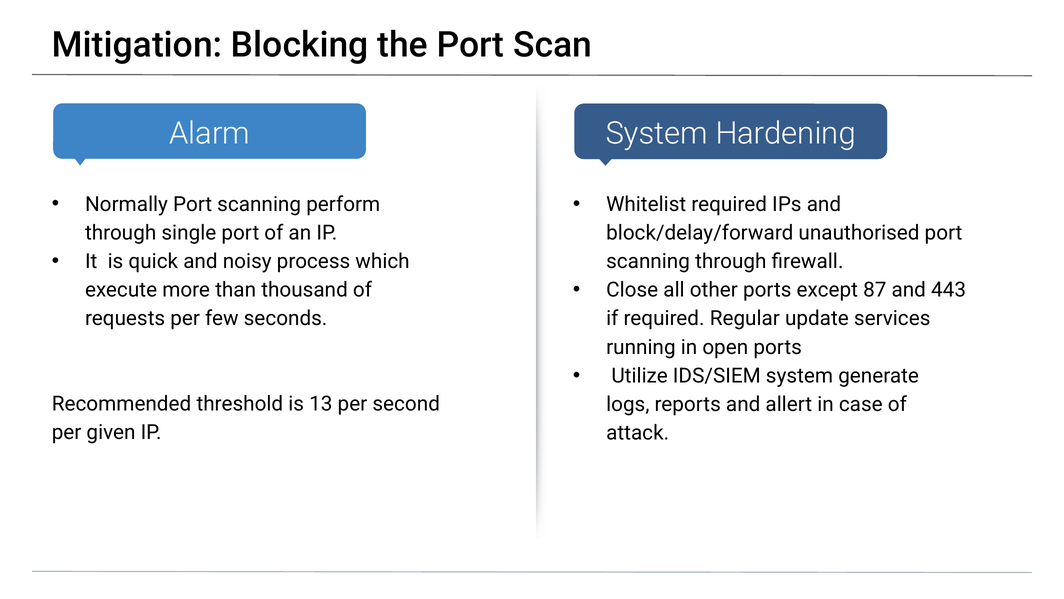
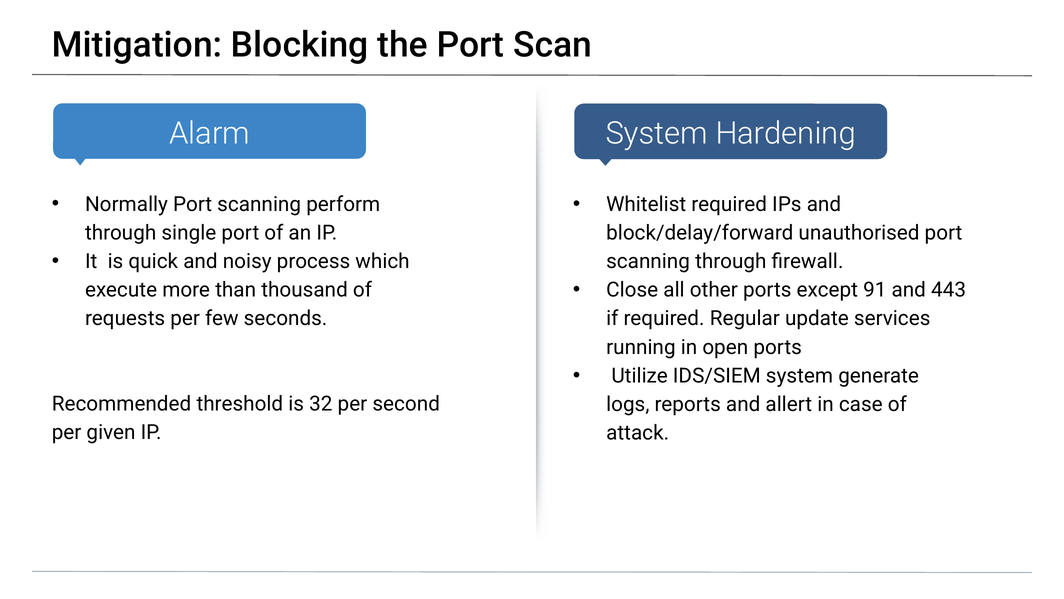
87: 87 -> 91 (875, 290)
13: 13 -> 32 (321, 404)
